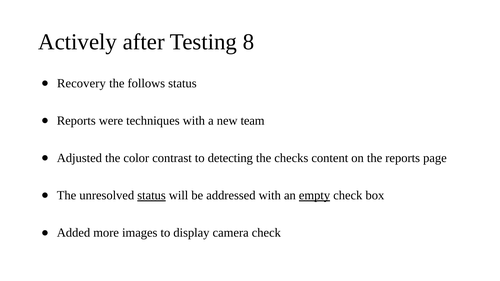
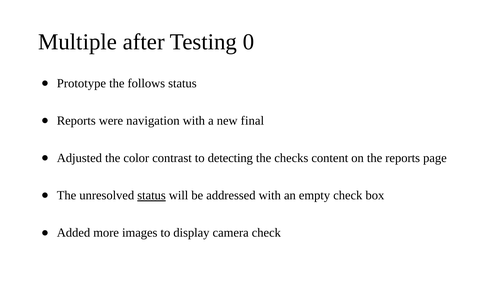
Actively: Actively -> Multiple (78, 42)
8: 8 -> 0 (248, 42)
Recovery: Recovery -> Prototype (81, 83)
techniques: techniques -> navigation (153, 121)
team: team -> final (252, 121)
empty underline: present -> none (315, 196)
